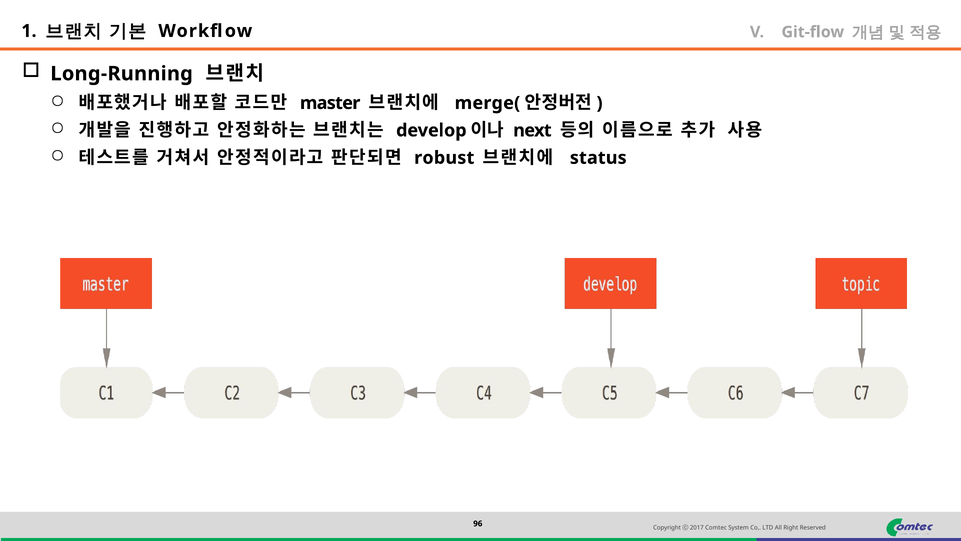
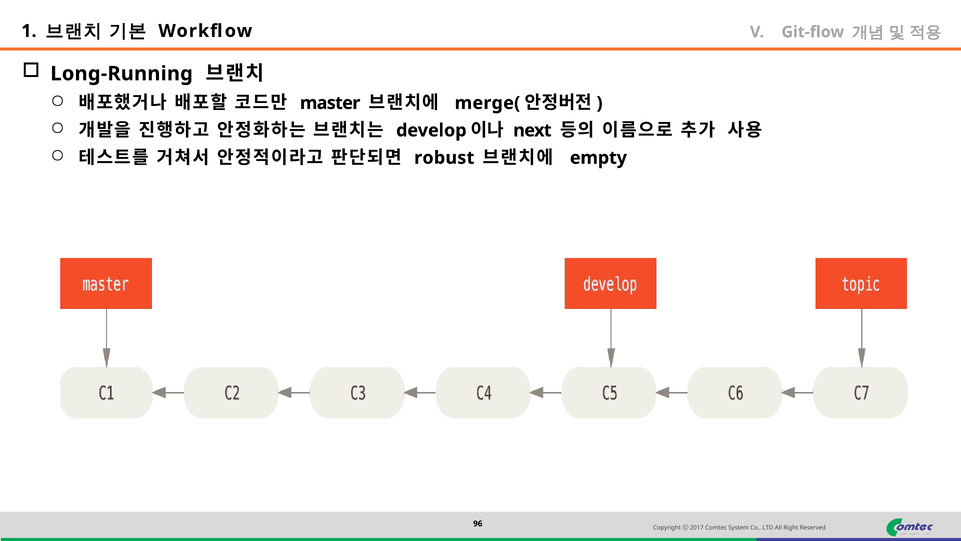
status: status -> empty (598, 158)
